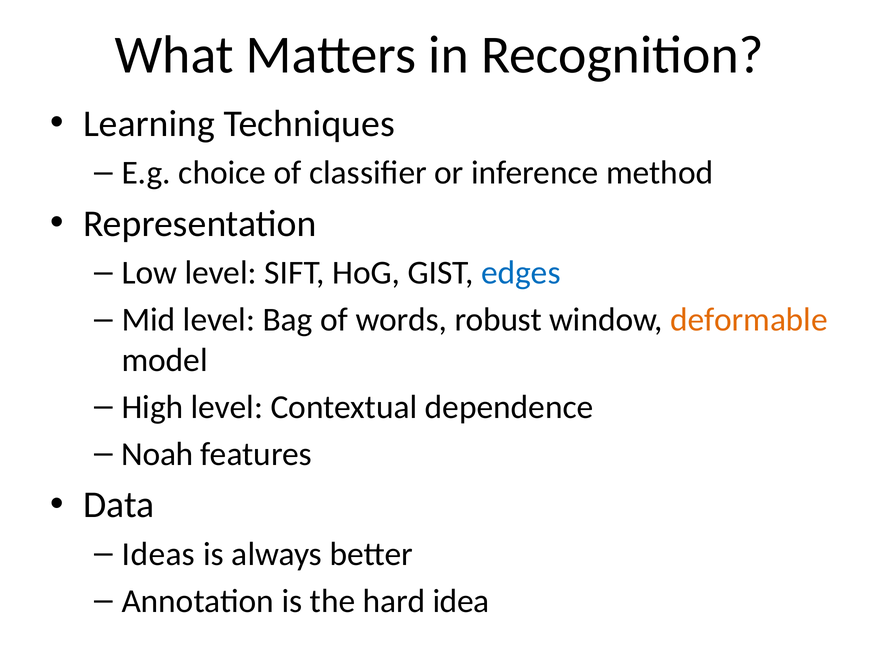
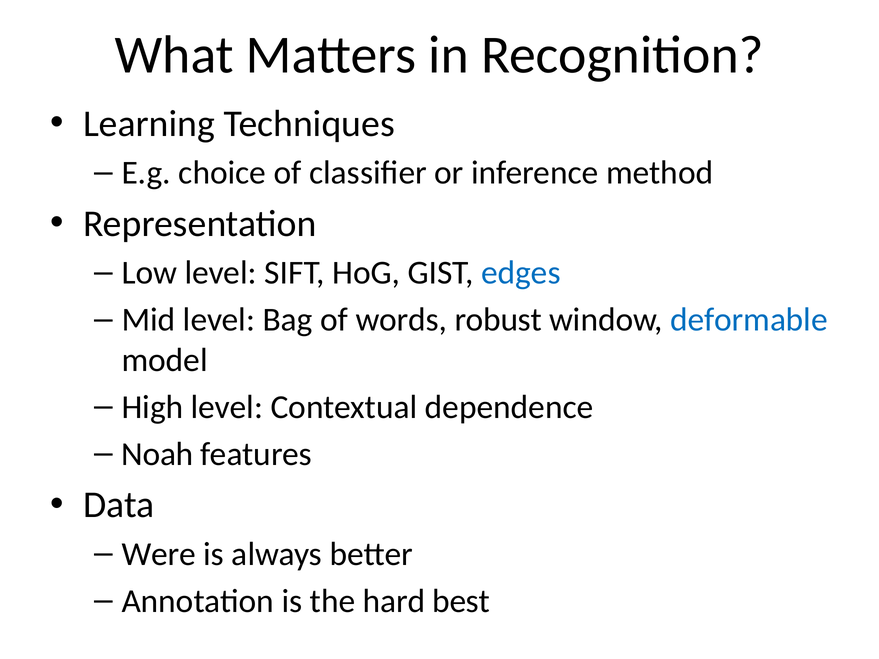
deformable colour: orange -> blue (749, 320)
Ideas: Ideas -> Were (159, 554)
idea: idea -> best (461, 601)
